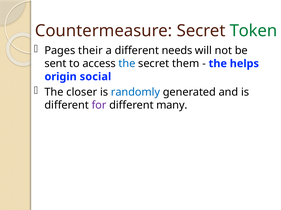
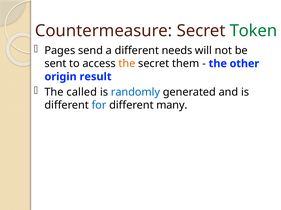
their: their -> send (91, 51)
the colour: blue -> orange (127, 64)
helps: helps -> other (244, 64)
social: social -> result (96, 77)
closer: closer -> called (82, 92)
for colour: purple -> blue (99, 106)
